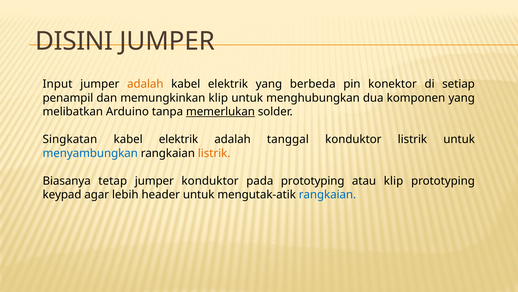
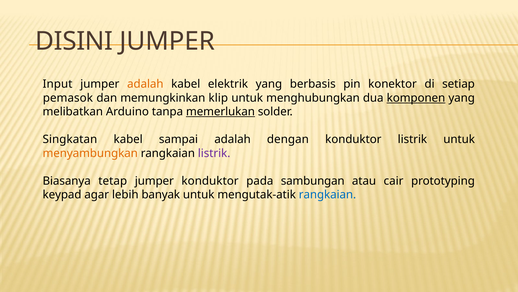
berbeda: berbeda -> berbasis (313, 84)
penampil: penampil -> pemasok (68, 98)
komponen underline: none -> present (416, 98)
elektrik: elektrik -> sampai (178, 139)
tanggal: tanggal -> dengan (288, 139)
menyambungkan colour: blue -> orange (90, 153)
listrik colour: orange -> purple (214, 153)
pada prototyping: prototyping -> sambungan (313, 181)
atau klip: klip -> cair (394, 181)
header: header -> banyak (161, 194)
